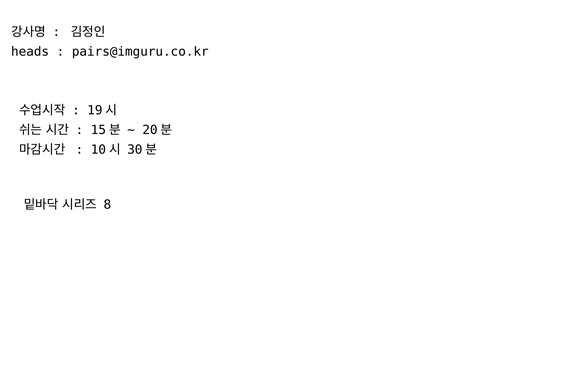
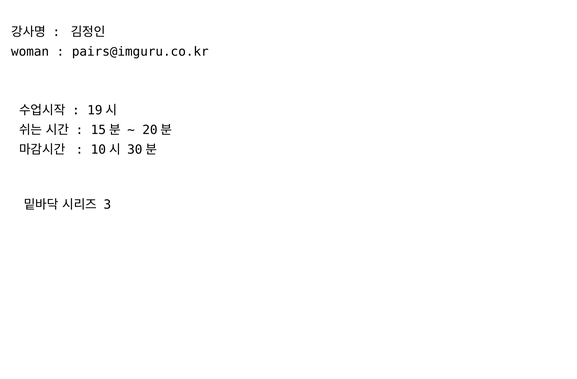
heads: heads -> woman (30, 52)
8: 8 -> 3 (107, 205)
